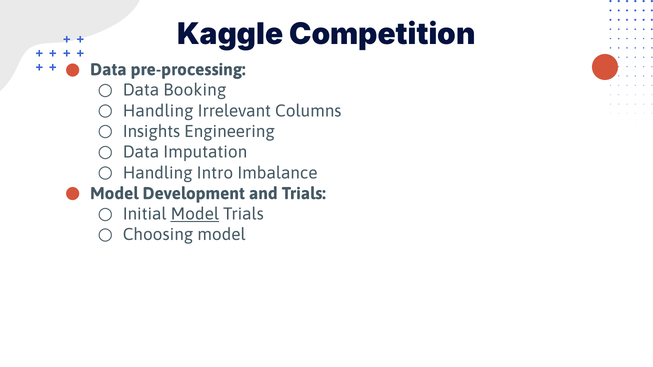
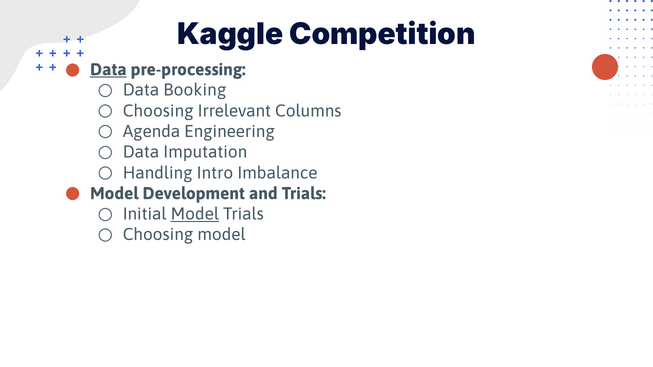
Data underline: none -> present (108, 70)
Handling: Handling -> Choosing (158, 111)
Insights: Insights -> Agenda (151, 132)
